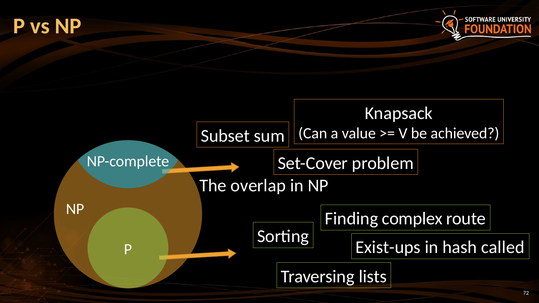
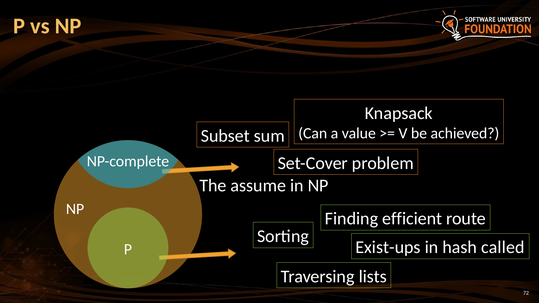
overlap: overlap -> assume (258, 186)
complex: complex -> efficient (412, 219)
